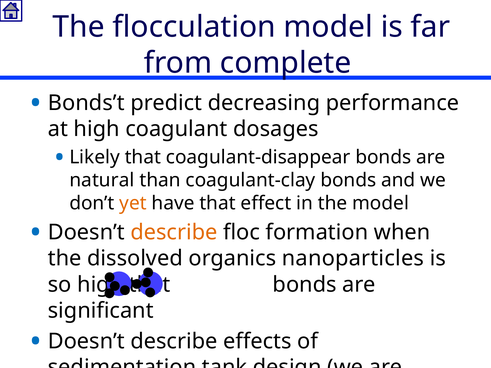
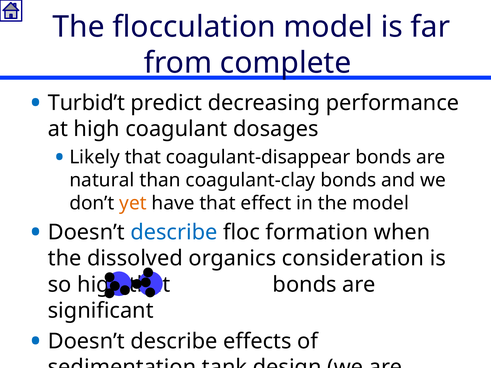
Bonds’t: Bonds’t -> Turbid’t (86, 103)
describe colour: orange -> blue (174, 232)
nanoparticles: nanoparticles -> consideration (353, 259)
